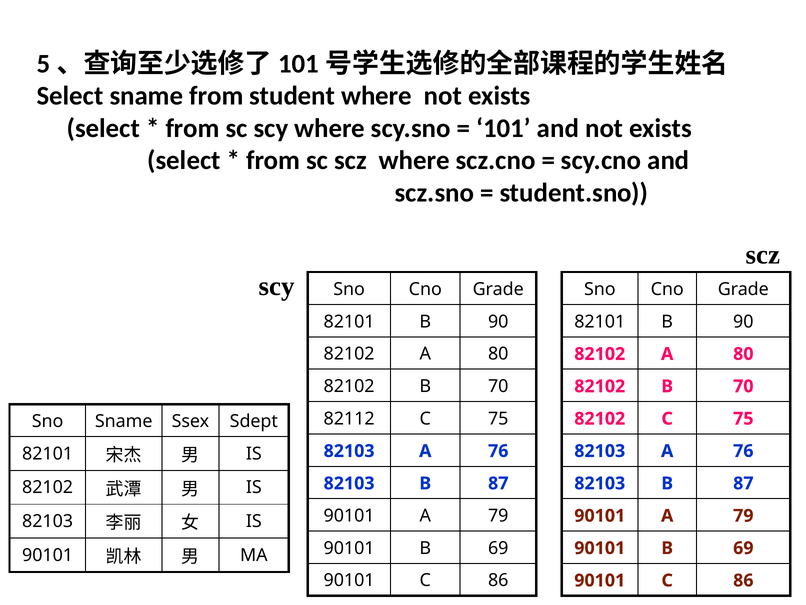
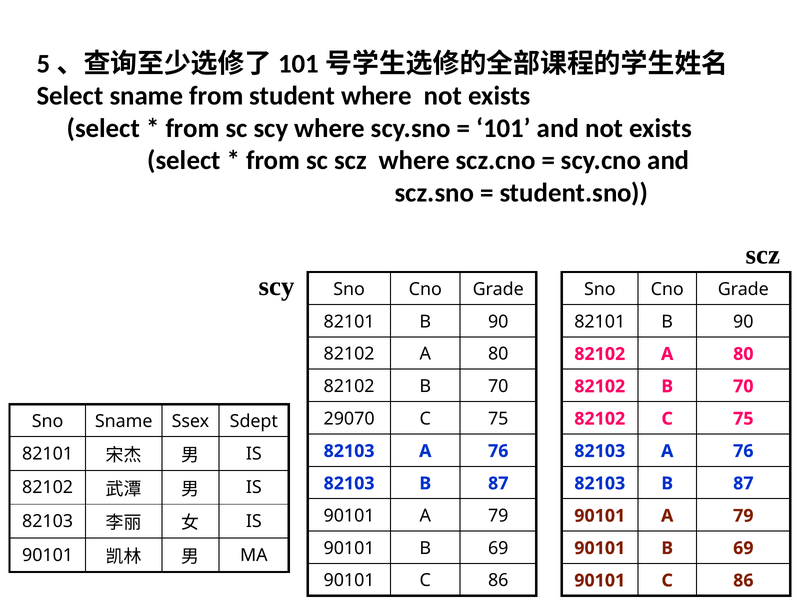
82112: 82112 -> 29070 (349, 418)
